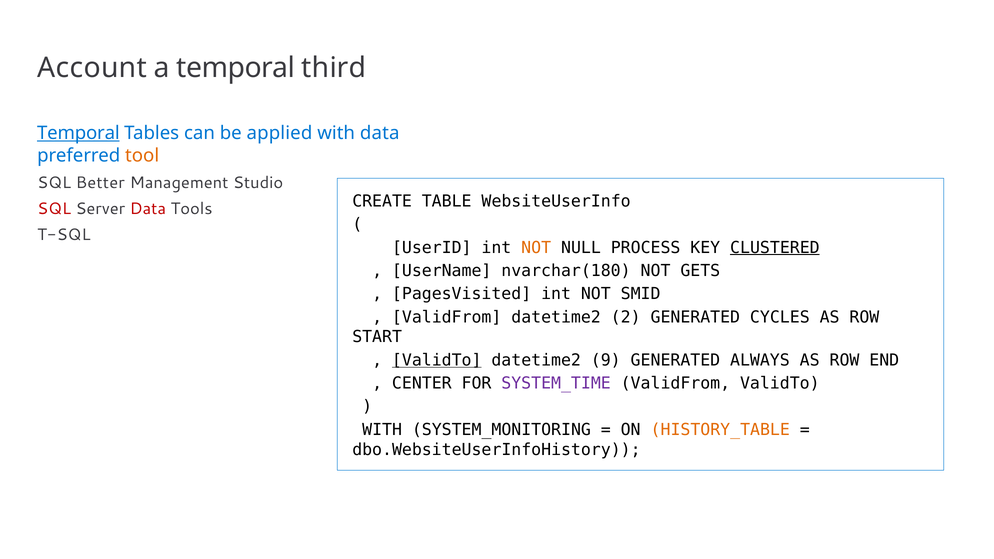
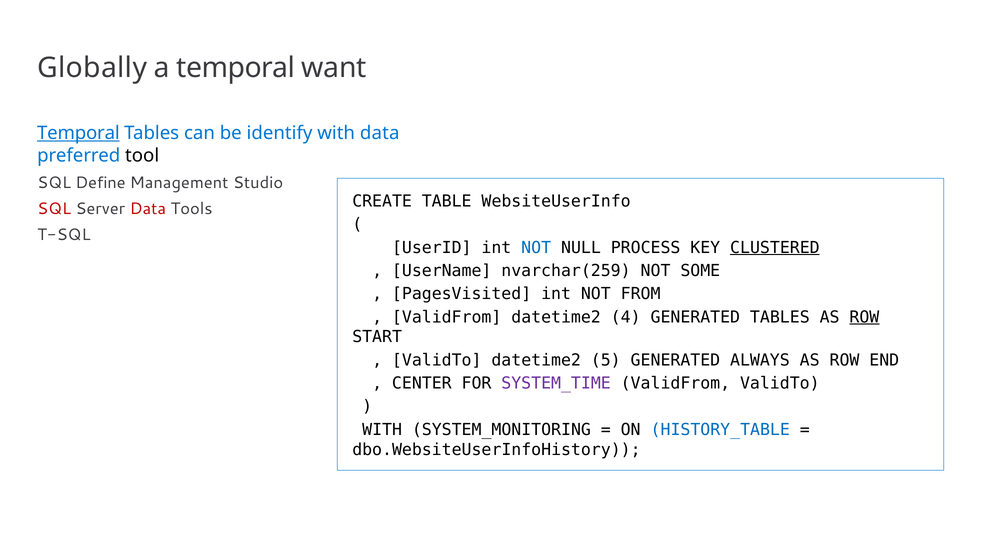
Account: Account -> Globally (92, 68)
third: third -> want (334, 68)
applied: applied -> identify (280, 133)
tool colour: orange -> black (142, 155)
Better: Better -> Define (100, 183)
NOT colour: orange -> blue (536, 248)
nvarchar(180: nvarchar(180 -> nvarchar(259 (566, 271)
GETS: GETS -> SOME (700, 271)
SMID: SMID -> FROM (641, 294)
2: 2 -> 4 (626, 317)
GENERATED CYCLES: CYCLES -> TABLES (780, 317)
ROW underline: none -> present (864, 317)
ValidTo underline: present -> none (437, 360)
9: 9 -> 5 (606, 360)
HISTORY_TABLE colour: orange -> blue (720, 430)
